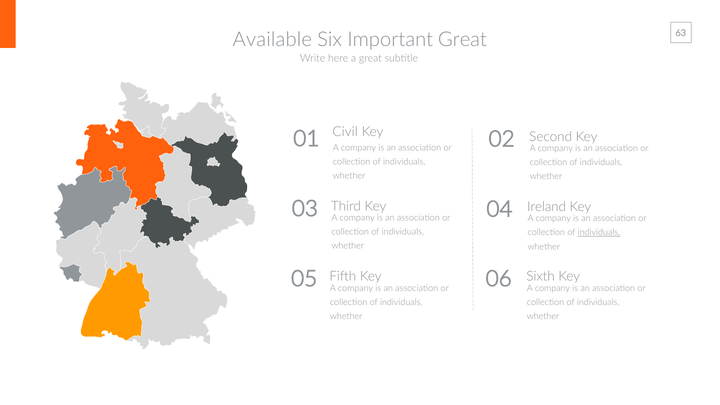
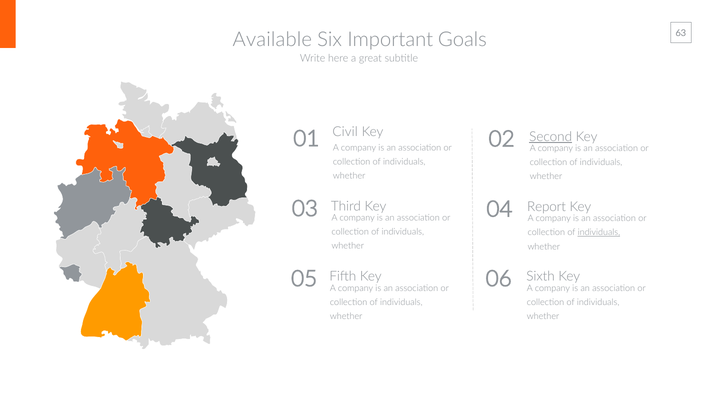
Important Great: Great -> Goals (462, 40)
Second underline: none -> present (551, 137)
Ireland: Ireland -> Report (547, 207)
